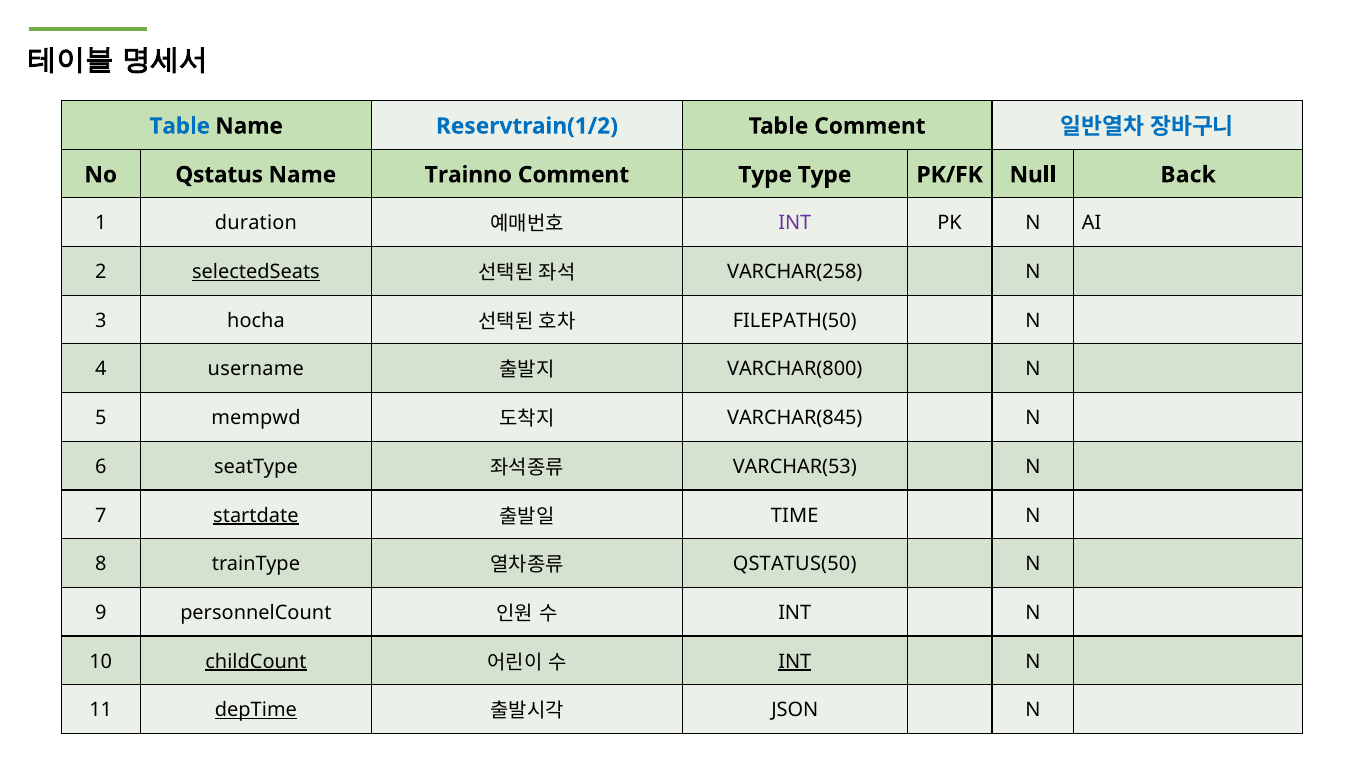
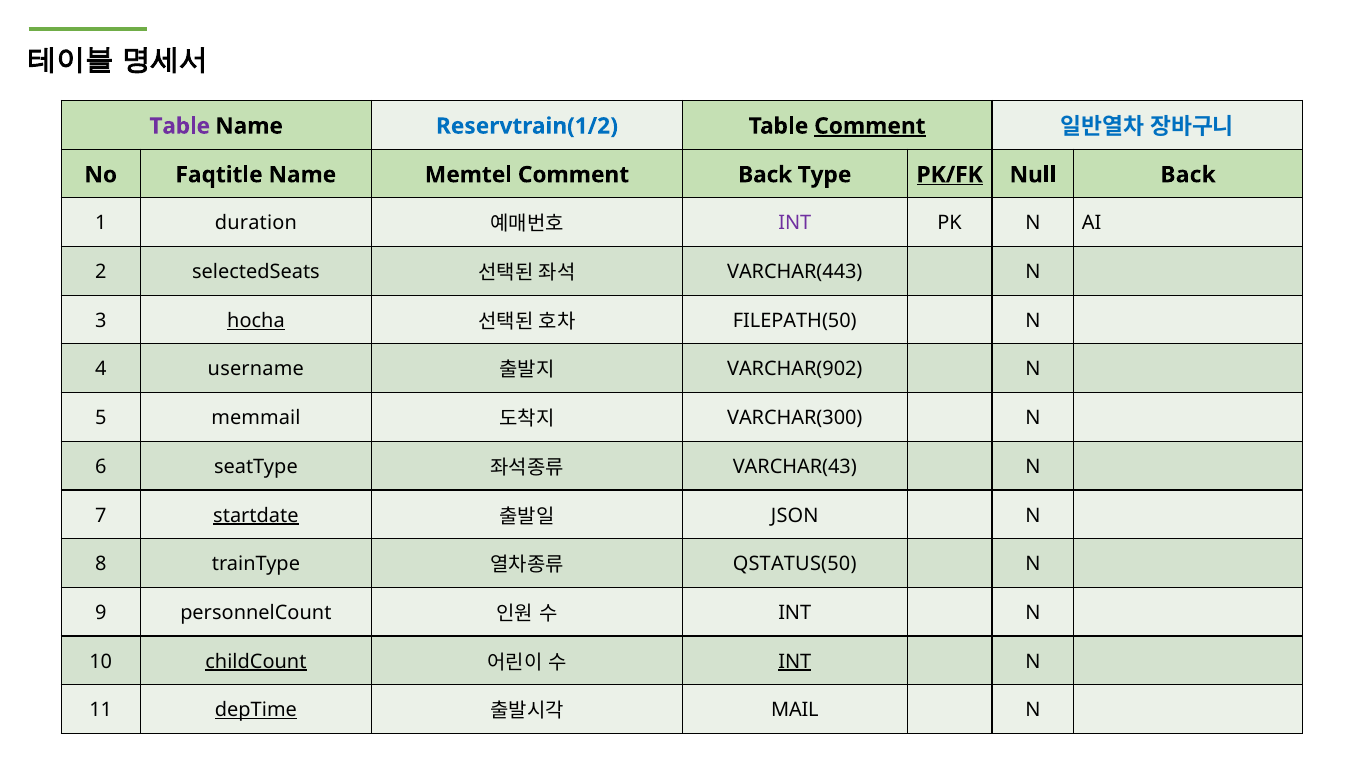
Table colour: blue -> purple (180, 126)
Comment underline: none -> present (870, 126)
Qstatus: Qstatus -> Faqtitle (219, 175)
Trainno: Trainno -> Memtel (468, 175)
Comment Type: Type -> Back (765, 175)
PK/FK underline: none -> present (950, 175)
selectedSeats underline: present -> none (256, 272)
VARCHAR(258: VARCHAR(258 -> VARCHAR(443 (795, 272)
hocha underline: none -> present (256, 321)
VARCHAR(800: VARCHAR(800 -> VARCHAR(902 (795, 370)
mempwd: mempwd -> memmail (256, 418)
VARCHAR(845: VARCHAR(845 -> VARCHAR(300 (795, 418)
VARCHAR(53: VARCHAR(53 -> VARCHAR(43 (795, 467)
TIME: TIME -> JSON (795, 516)
JSON: JSON -> MAIL (795, 711)
